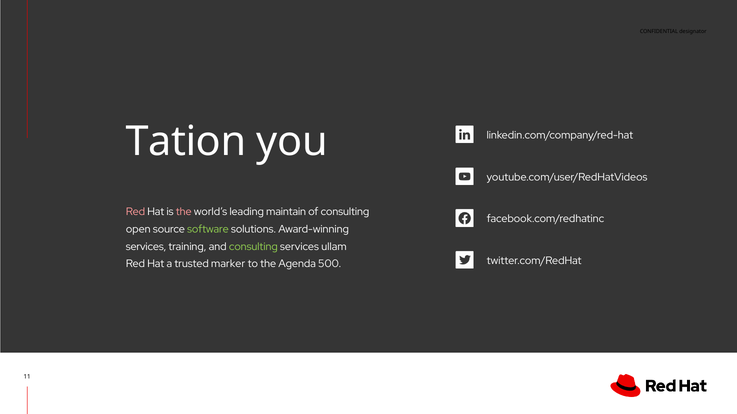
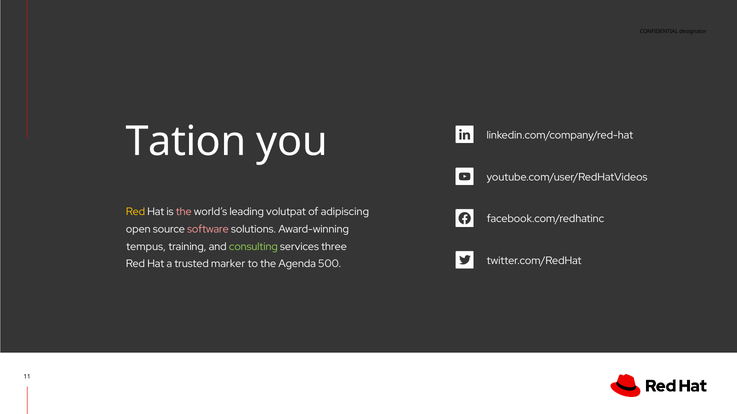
Red colour: pink -> yellow (135, 212)
maintain: maintain -> volutpat (286, 212)
of consulting: consulting -> adipiscing (345, 212)
software colour: light green -> pink (208, 229)
services: services -> tempus (146, 247)
ullam: ullam -> three (334, 247)
